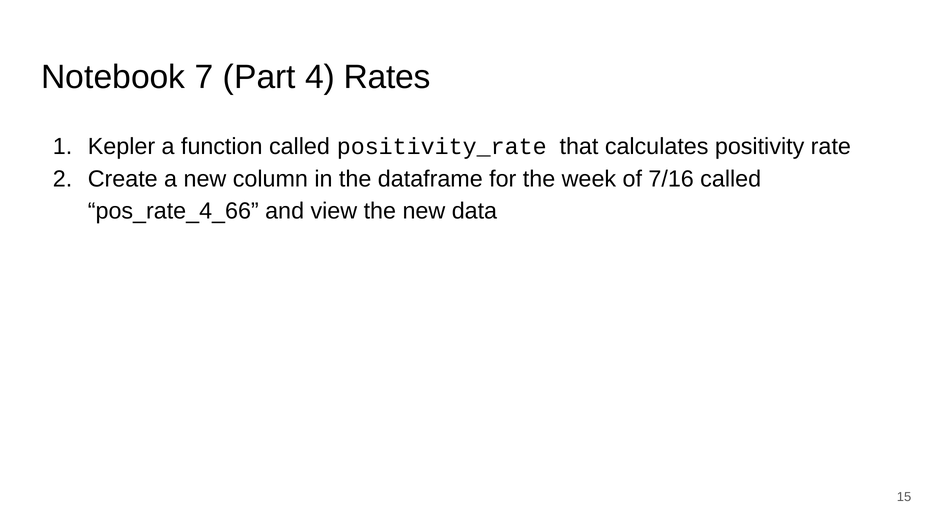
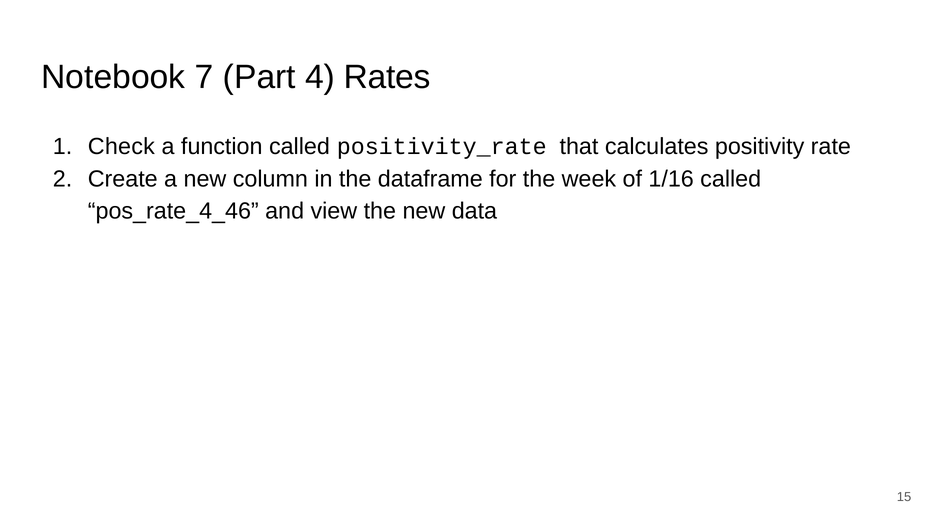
Kepler: Kepler -> Check (121, 147)
7/16: 7/16 -> 1/16 (671, 179)
pos_rate_4_66: pos_rate_4_66 -> pos_rate_4_46 (173, 211)
